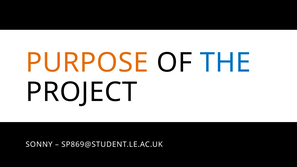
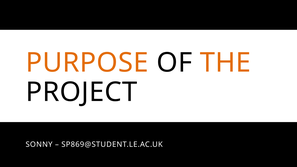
THE colour: blue -> orange (225, 63)
